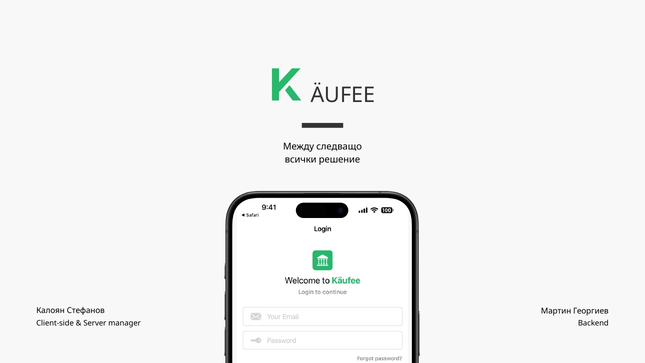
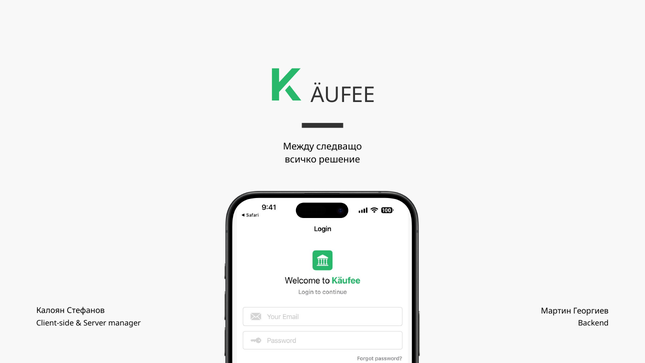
всички: всички -> всичко (301, 160)
